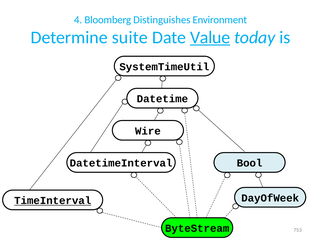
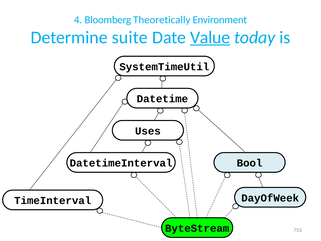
Distinguishes: Distinguishes -> Theoretically (162, 20)
Wire: Wire -> Uses (148, 131)
TimeInterval underline: present -> none (53, 200)
